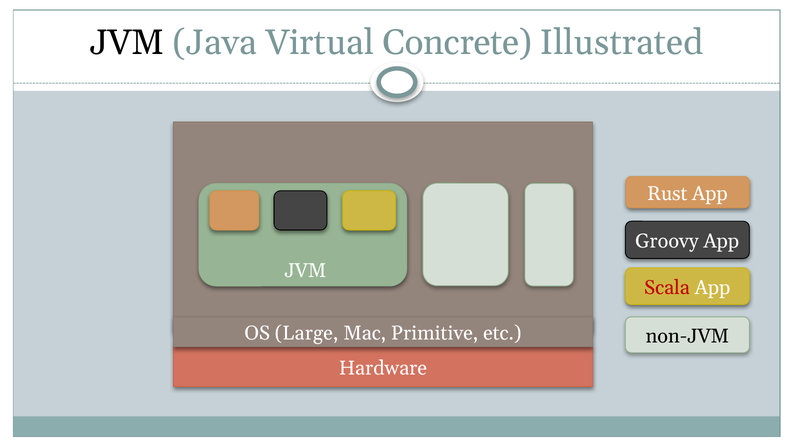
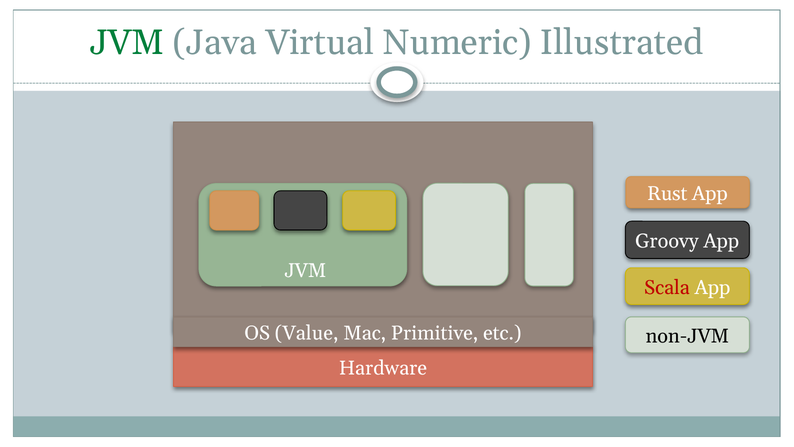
JVM colour: black -> green (127, 42)
Concrete: Concrete -> Numeric (457, 42)
Large: Large -> Value (307, 333)
